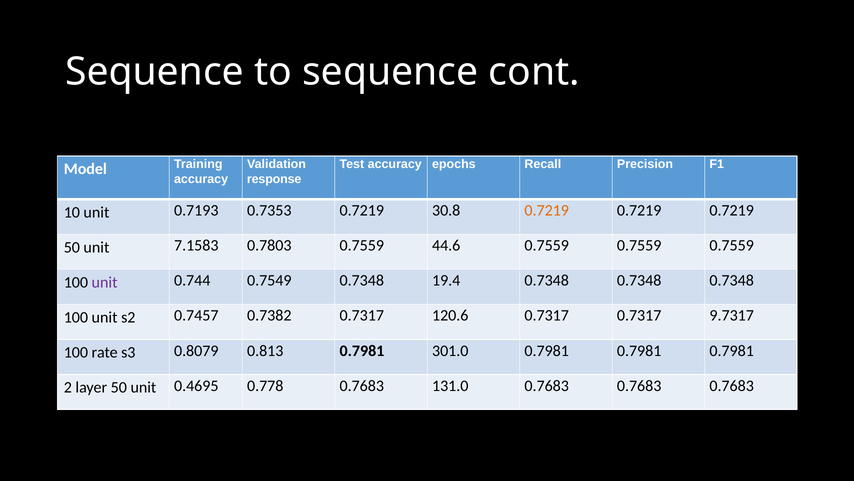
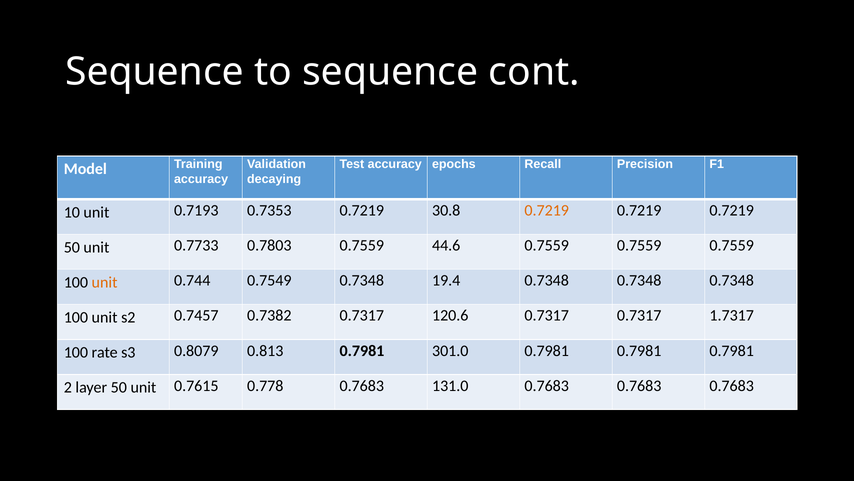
response: response -> decaying (274, 179)
7.1583: 7.1583 -> 0.7733 (196, 245)
unit colour: purple -> orange (105, 282)
9.7317: 9.7317 -> 1.7317 (732, 315)
0.4695: 0.4695 -> 0.7615 (196, 385)
